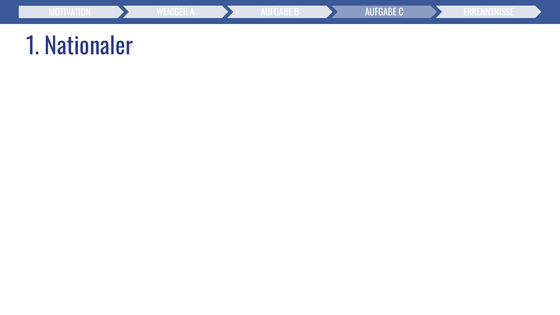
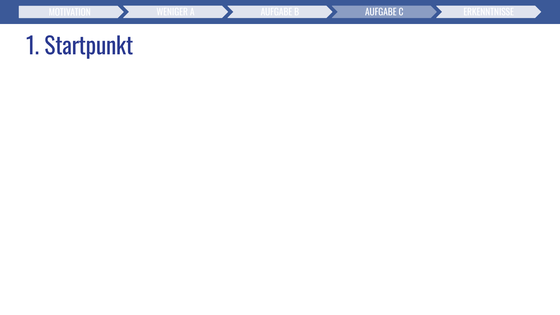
Nationaler: Nationaler -> Startpunkt (89, 47)
